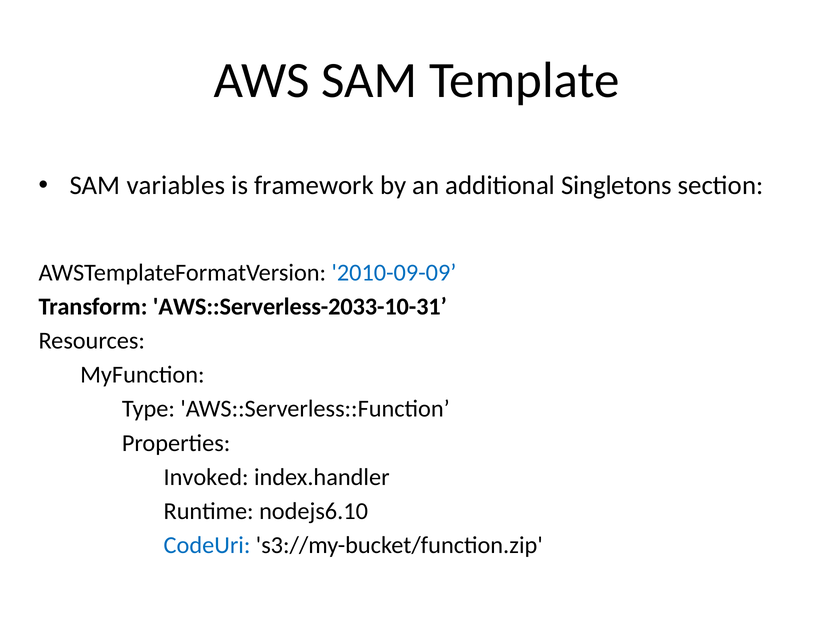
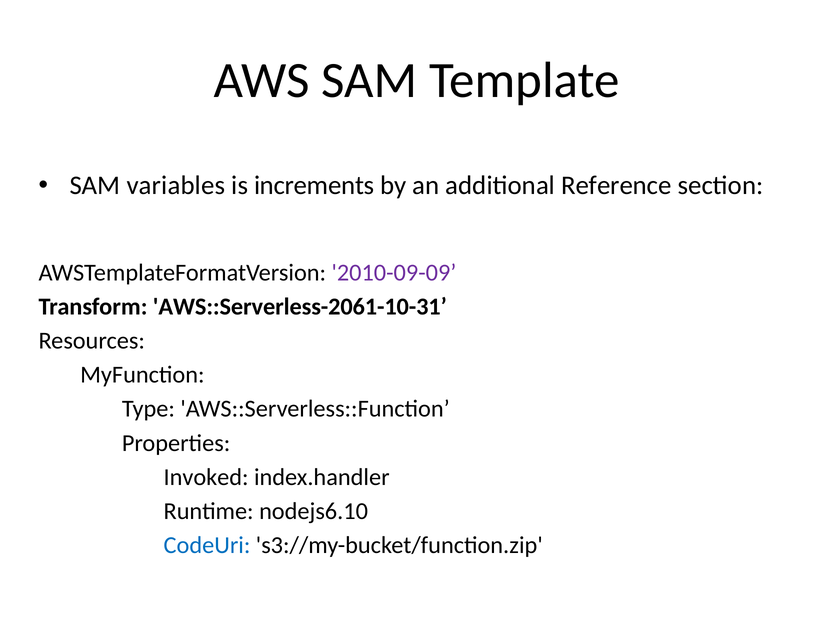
framework: framework -> increments (314, 186)
Singletons: Singletons -> Reference (616, 186)
2010-09-09 colour: blue -> purple (394, 273)
AWS::Serverless-2033-10-31: AWS::Serverless-2033-10-31 -> AWS::Serverless-2061-10-31 (300, 307)
